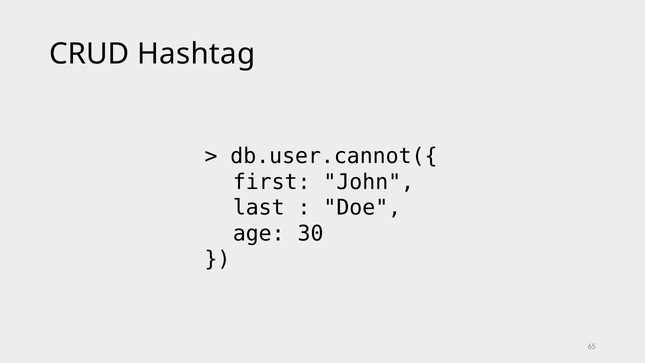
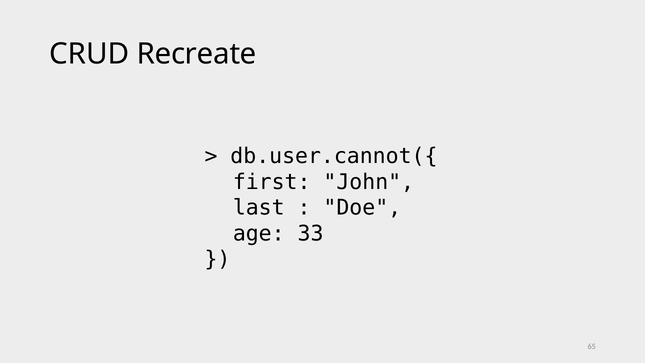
Hashtag: Hashtag -> Recreate (197, 54)
30: 30 -> 33 (311, 233)
